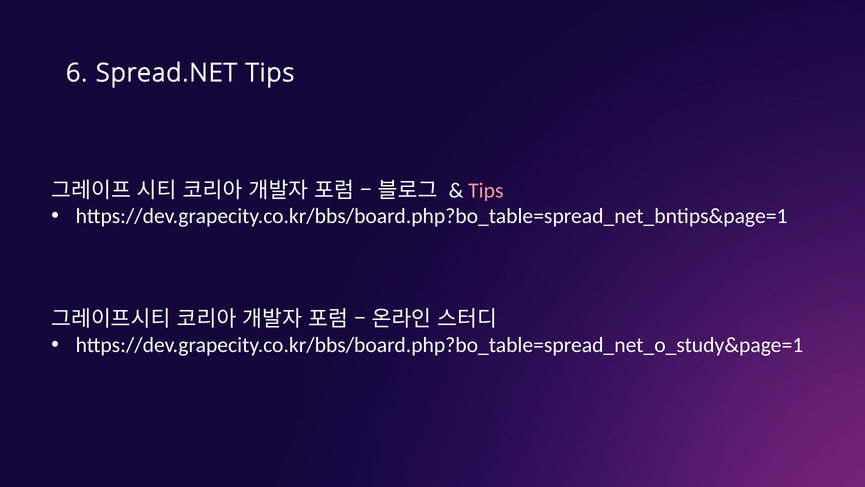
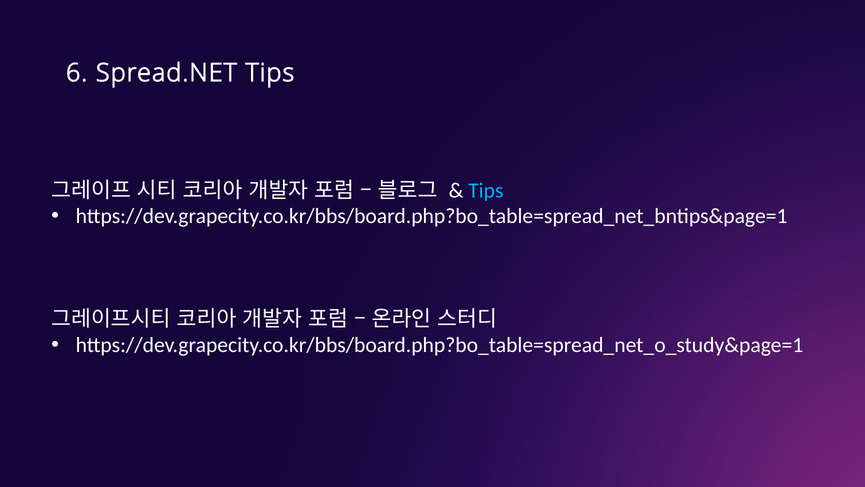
Tips colour: pink -> light blue (486, 190)
